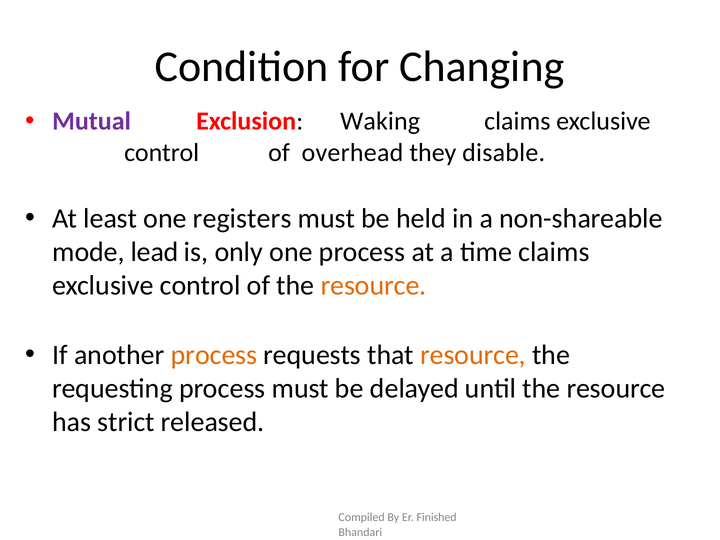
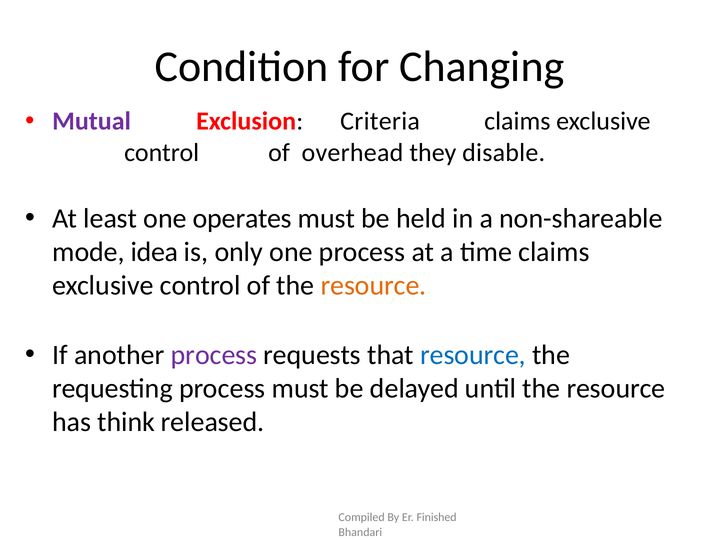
Waking: Waking -> Criteria (380, 121)
registers: registers -> operates (242, 218)
lead: lead -> idea (155, 252)
process colour: orange -> purple (214, 355)
resource colour: orange -> blue (473, 355)
strict: strict -> think (126, 422)
